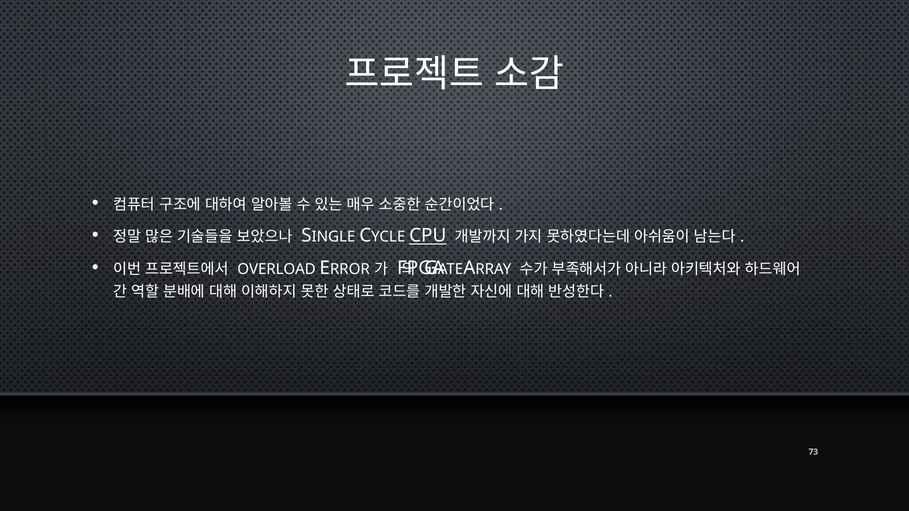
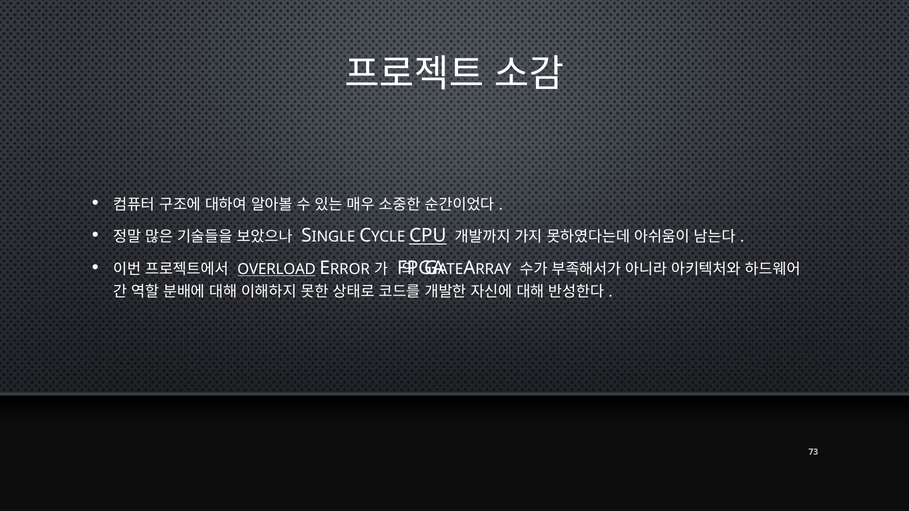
OVERLOAD underline: none -> present (277, 269)
